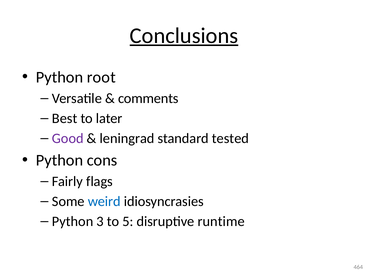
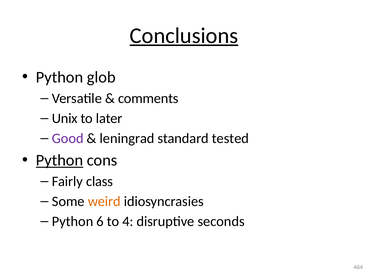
root: root -> glob (101, 77)
Best: Best -> Unix (65, 118)
Python underline: none -> present (60, 160)
flags: flags -> class (100, 181)
weird colour: blue -> orange (104, 201)
3: 3 -> 6 (100, 221)
5: 5 -> 4 (128, 221)
runtime: runtime -> seconds (221, 221)
